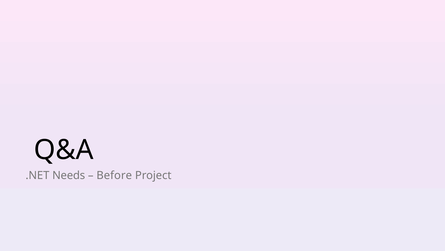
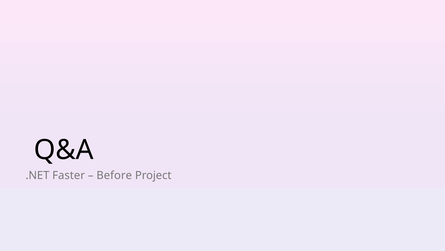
Needs: Needs -> Faster (69, 175)
